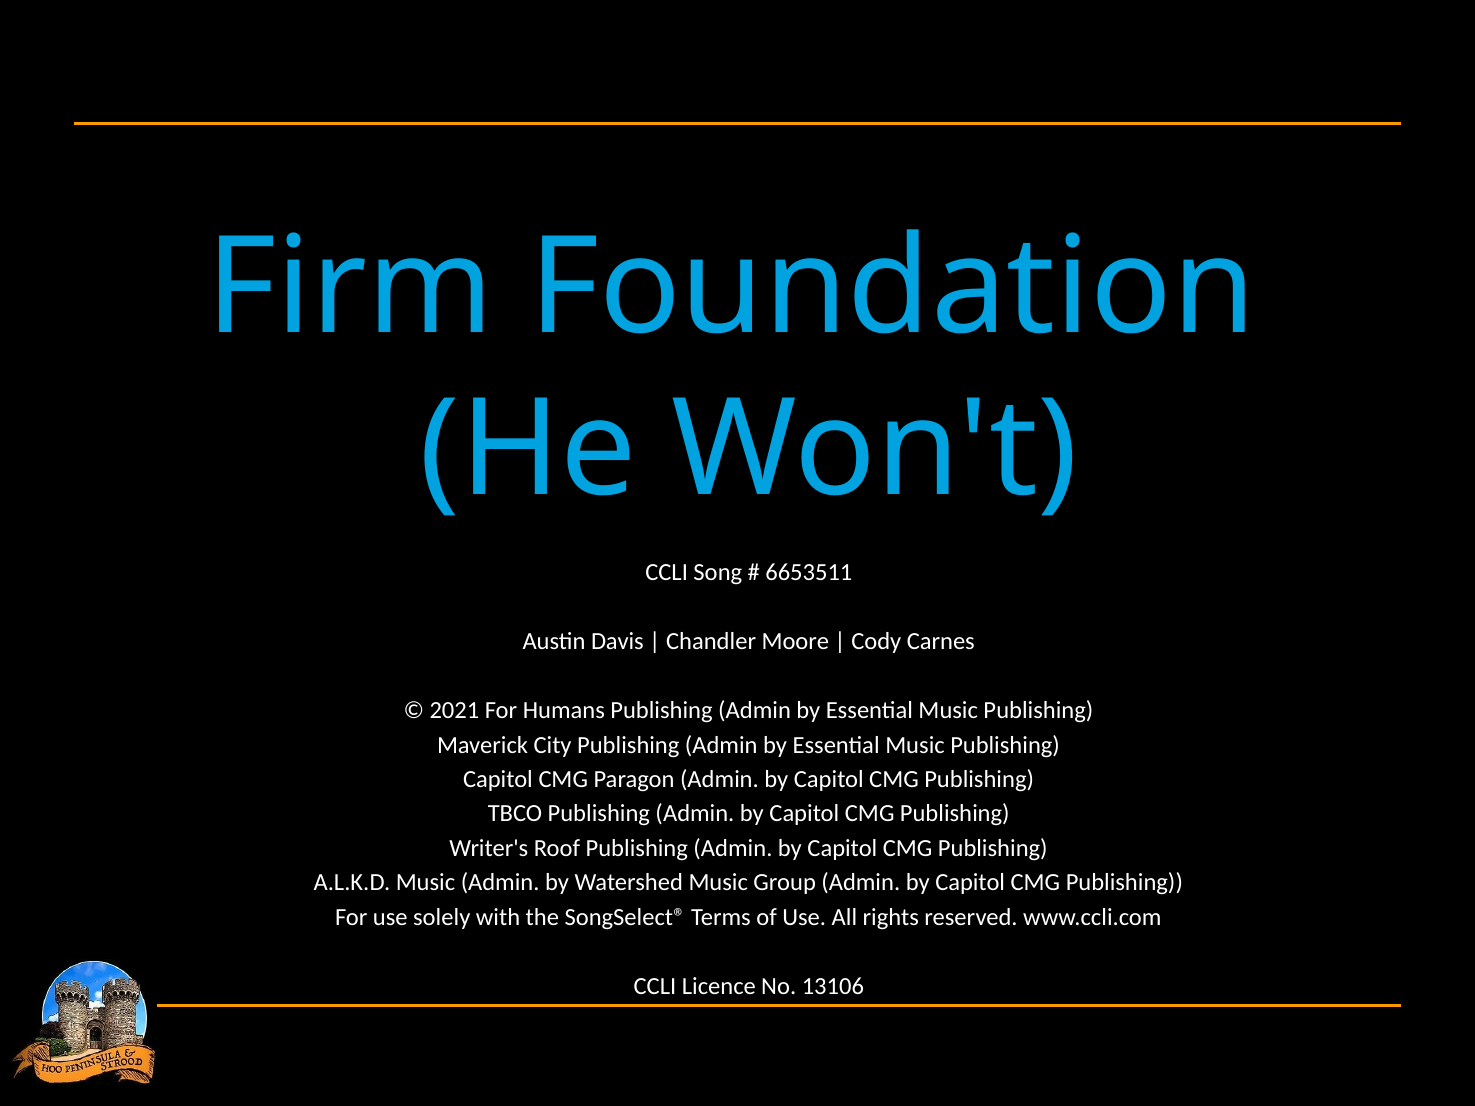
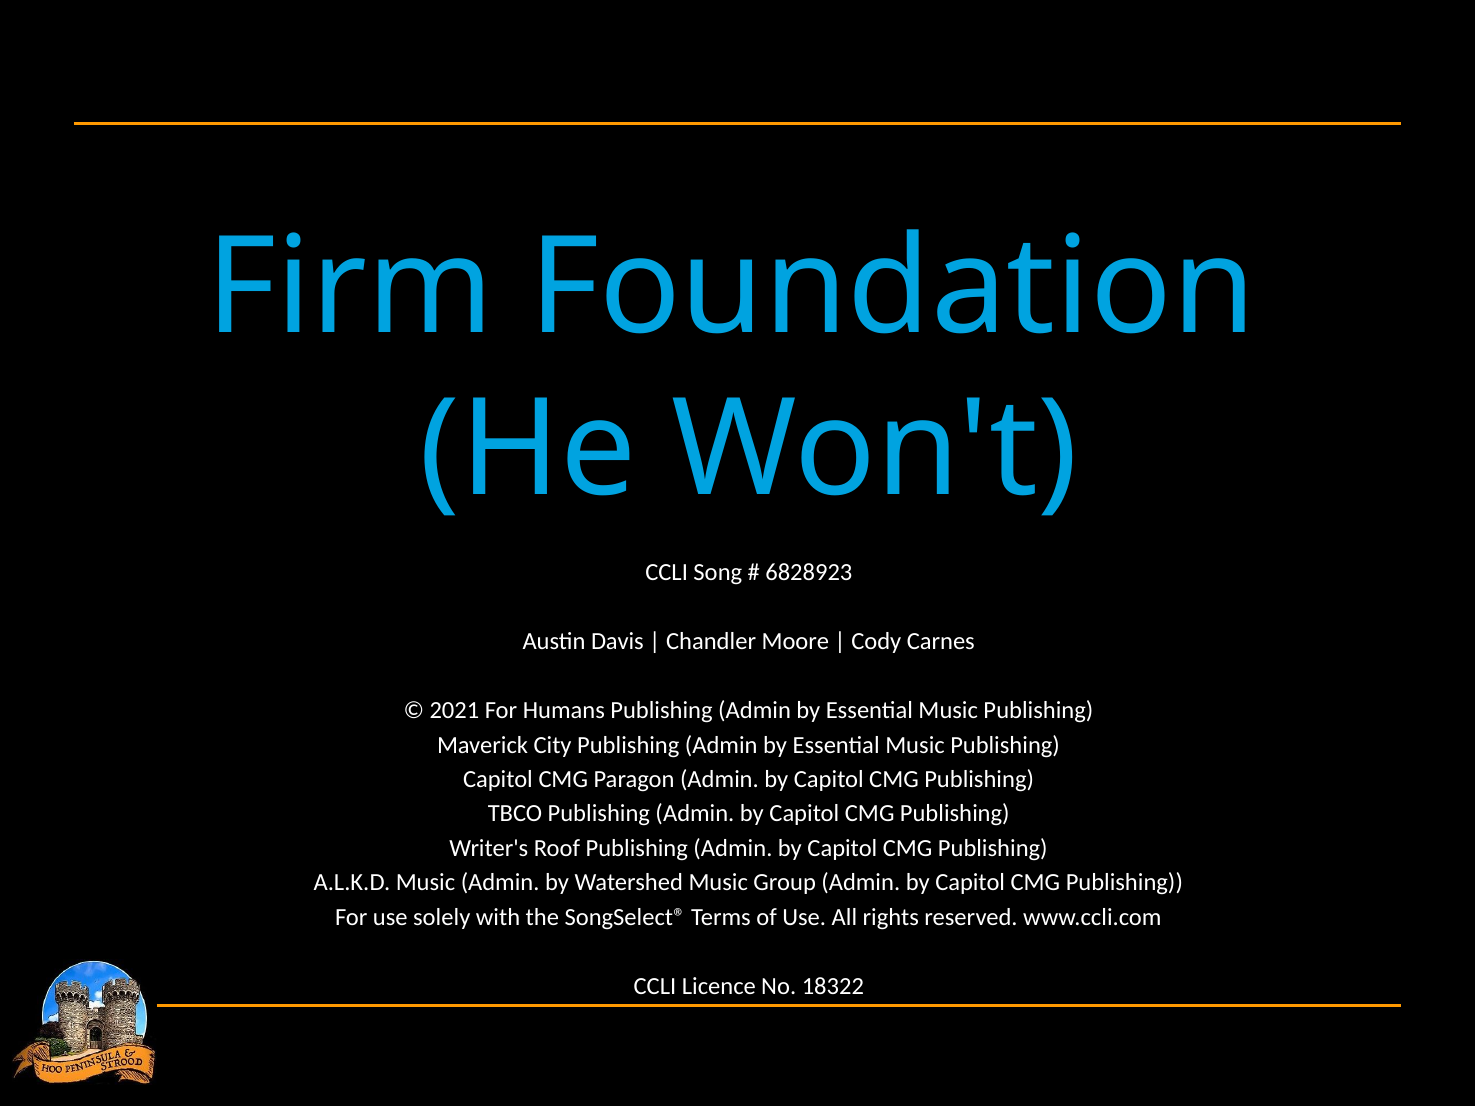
6653511: 6653511 -> 6828923 (809, 573)
13106: 13106 -> 18322 (833, 986)
